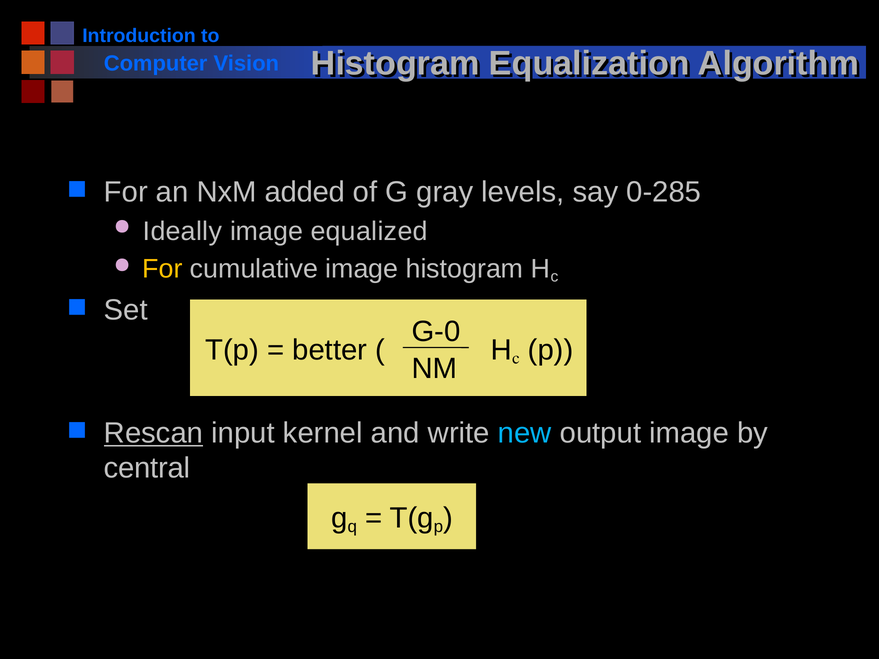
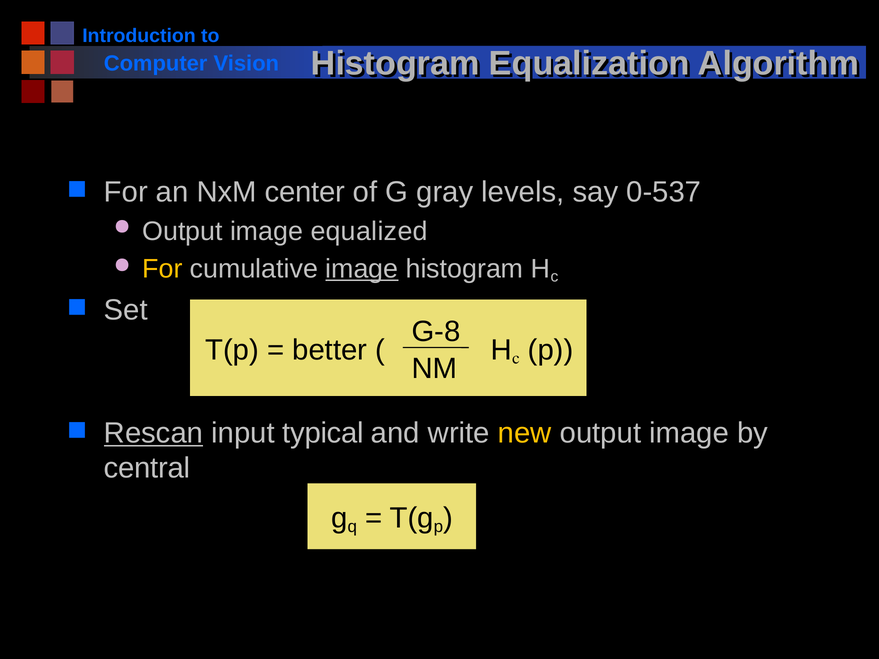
added: added -> center (305, 192)
0-285: 0-285 -> 0-537 (664, 192)
Ideally: Ideally -> Output (183, 231)
image underline: none -> present (362, 269)
G-0: G-0 -> G-8 (436, 332)
kernel: kernel -> typical (323, 433)
new colour: light blue -> yellow (525, 433)
